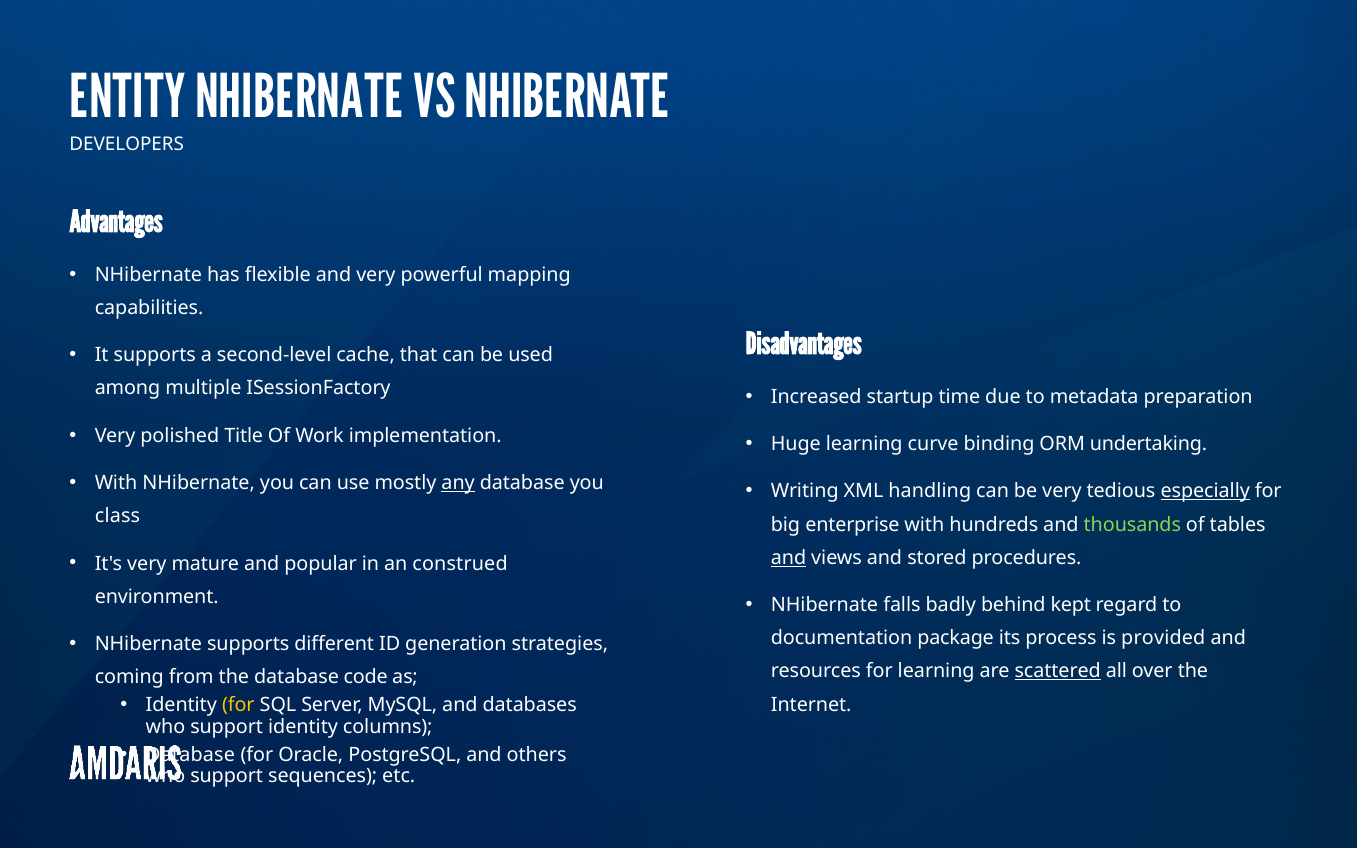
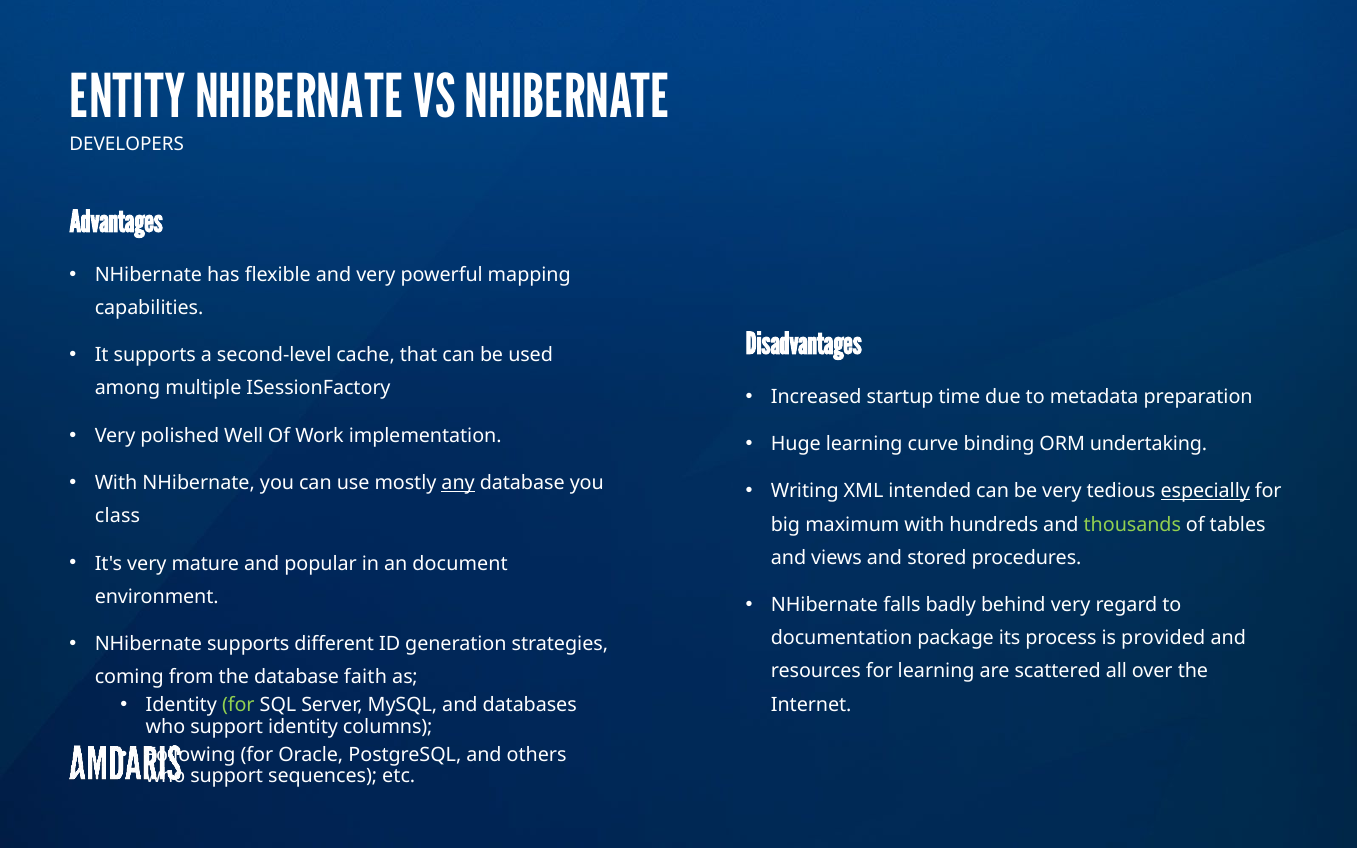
Title: Title -> Well (244, 436)
handling: handling -> intended (930, 491)
enterprise: enterprise -> maximum (852, 525)
and underline: present -> none (789, 558)
construed: construed -> document (460, 564)
behind kept: kept -> very (1071, 605)
scattered underline: present -> none (1058, 671)
code: code -> faith (365, 677)
for colour: yellow -> light green (238, 705)
Database: Database -> Following (191, 755)
